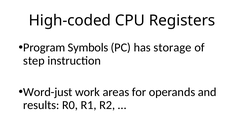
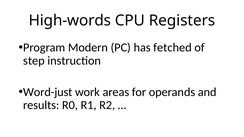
High-coded: High-coded -> High-words (70, 20)
Symbols: Symbols -> Modern (88, 48)
storage: storage -> fetched (172, 48)
